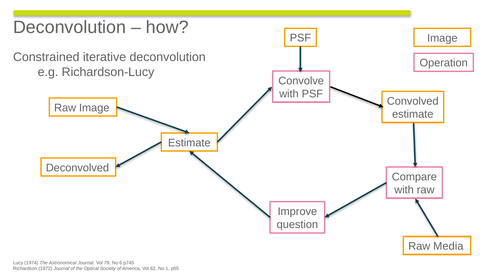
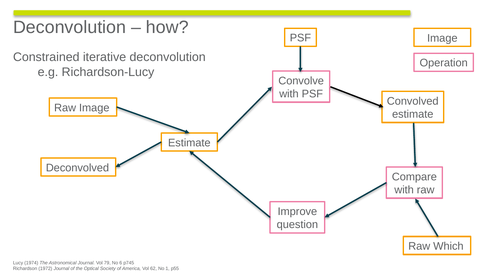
Media: Media -> Which (448, 246)
